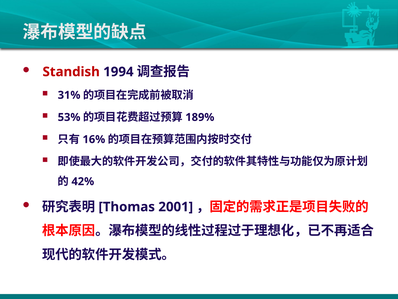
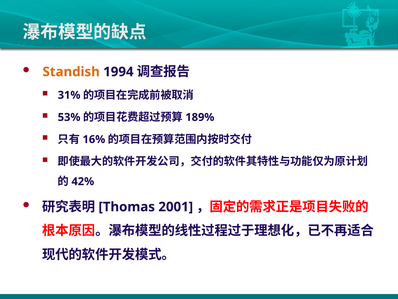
Standish colour: red -> orange (71, 72)
